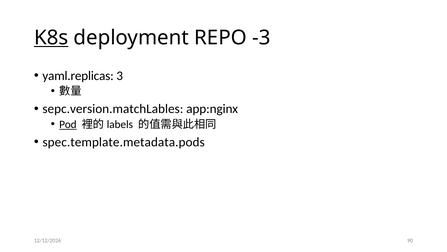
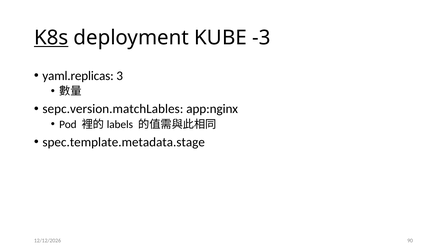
REPO: REPO -> KUBE (220, 38)
Pod underline: present -> none (68, 124)
spec.template.metadata.pods: spec.template.metadata.pods -> spec.template.metadata.stage (124, 142)
